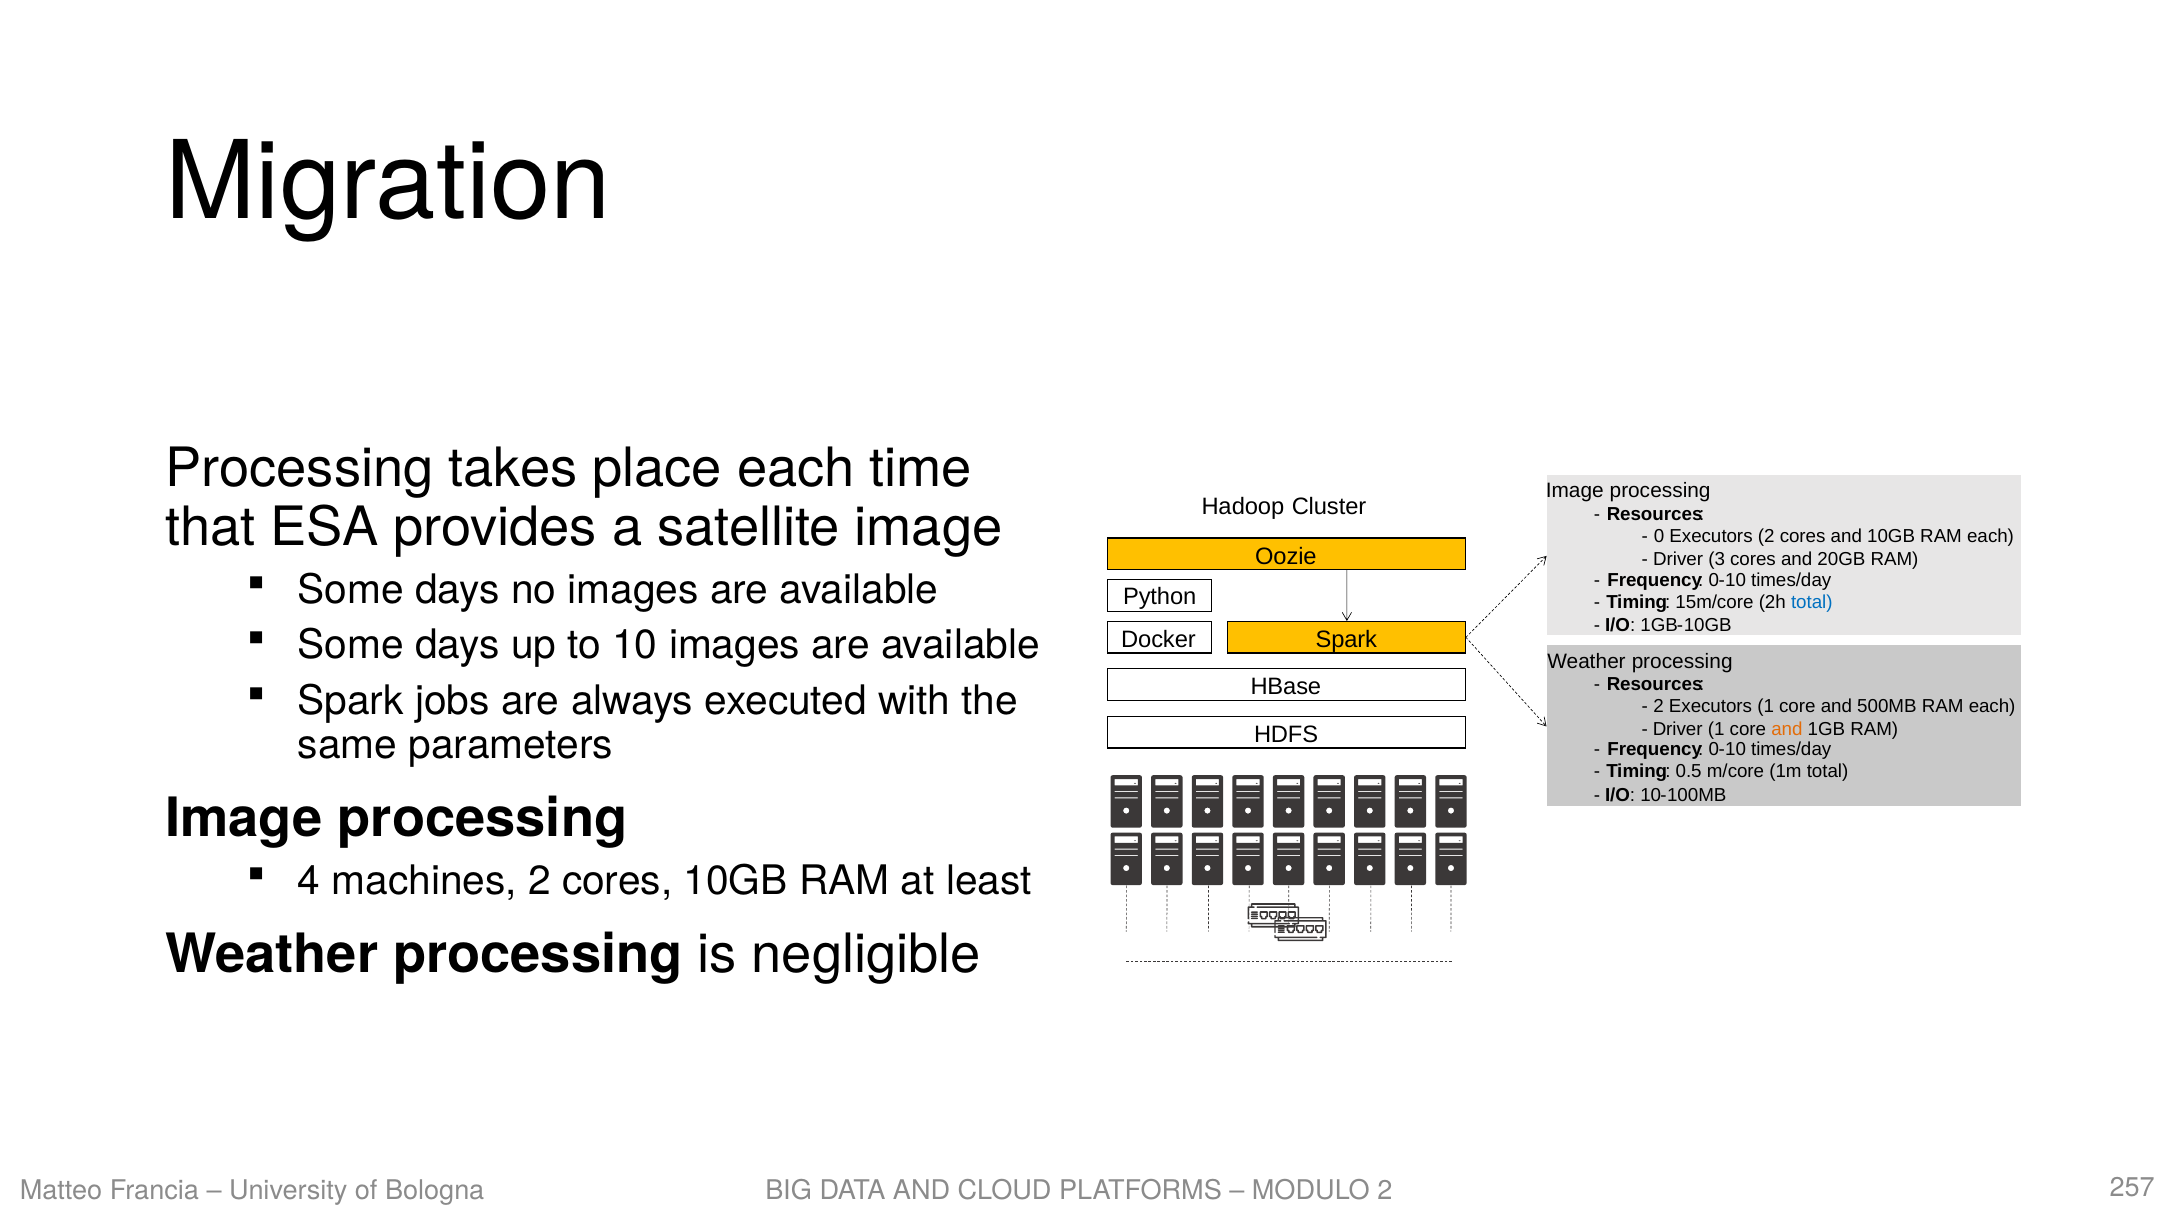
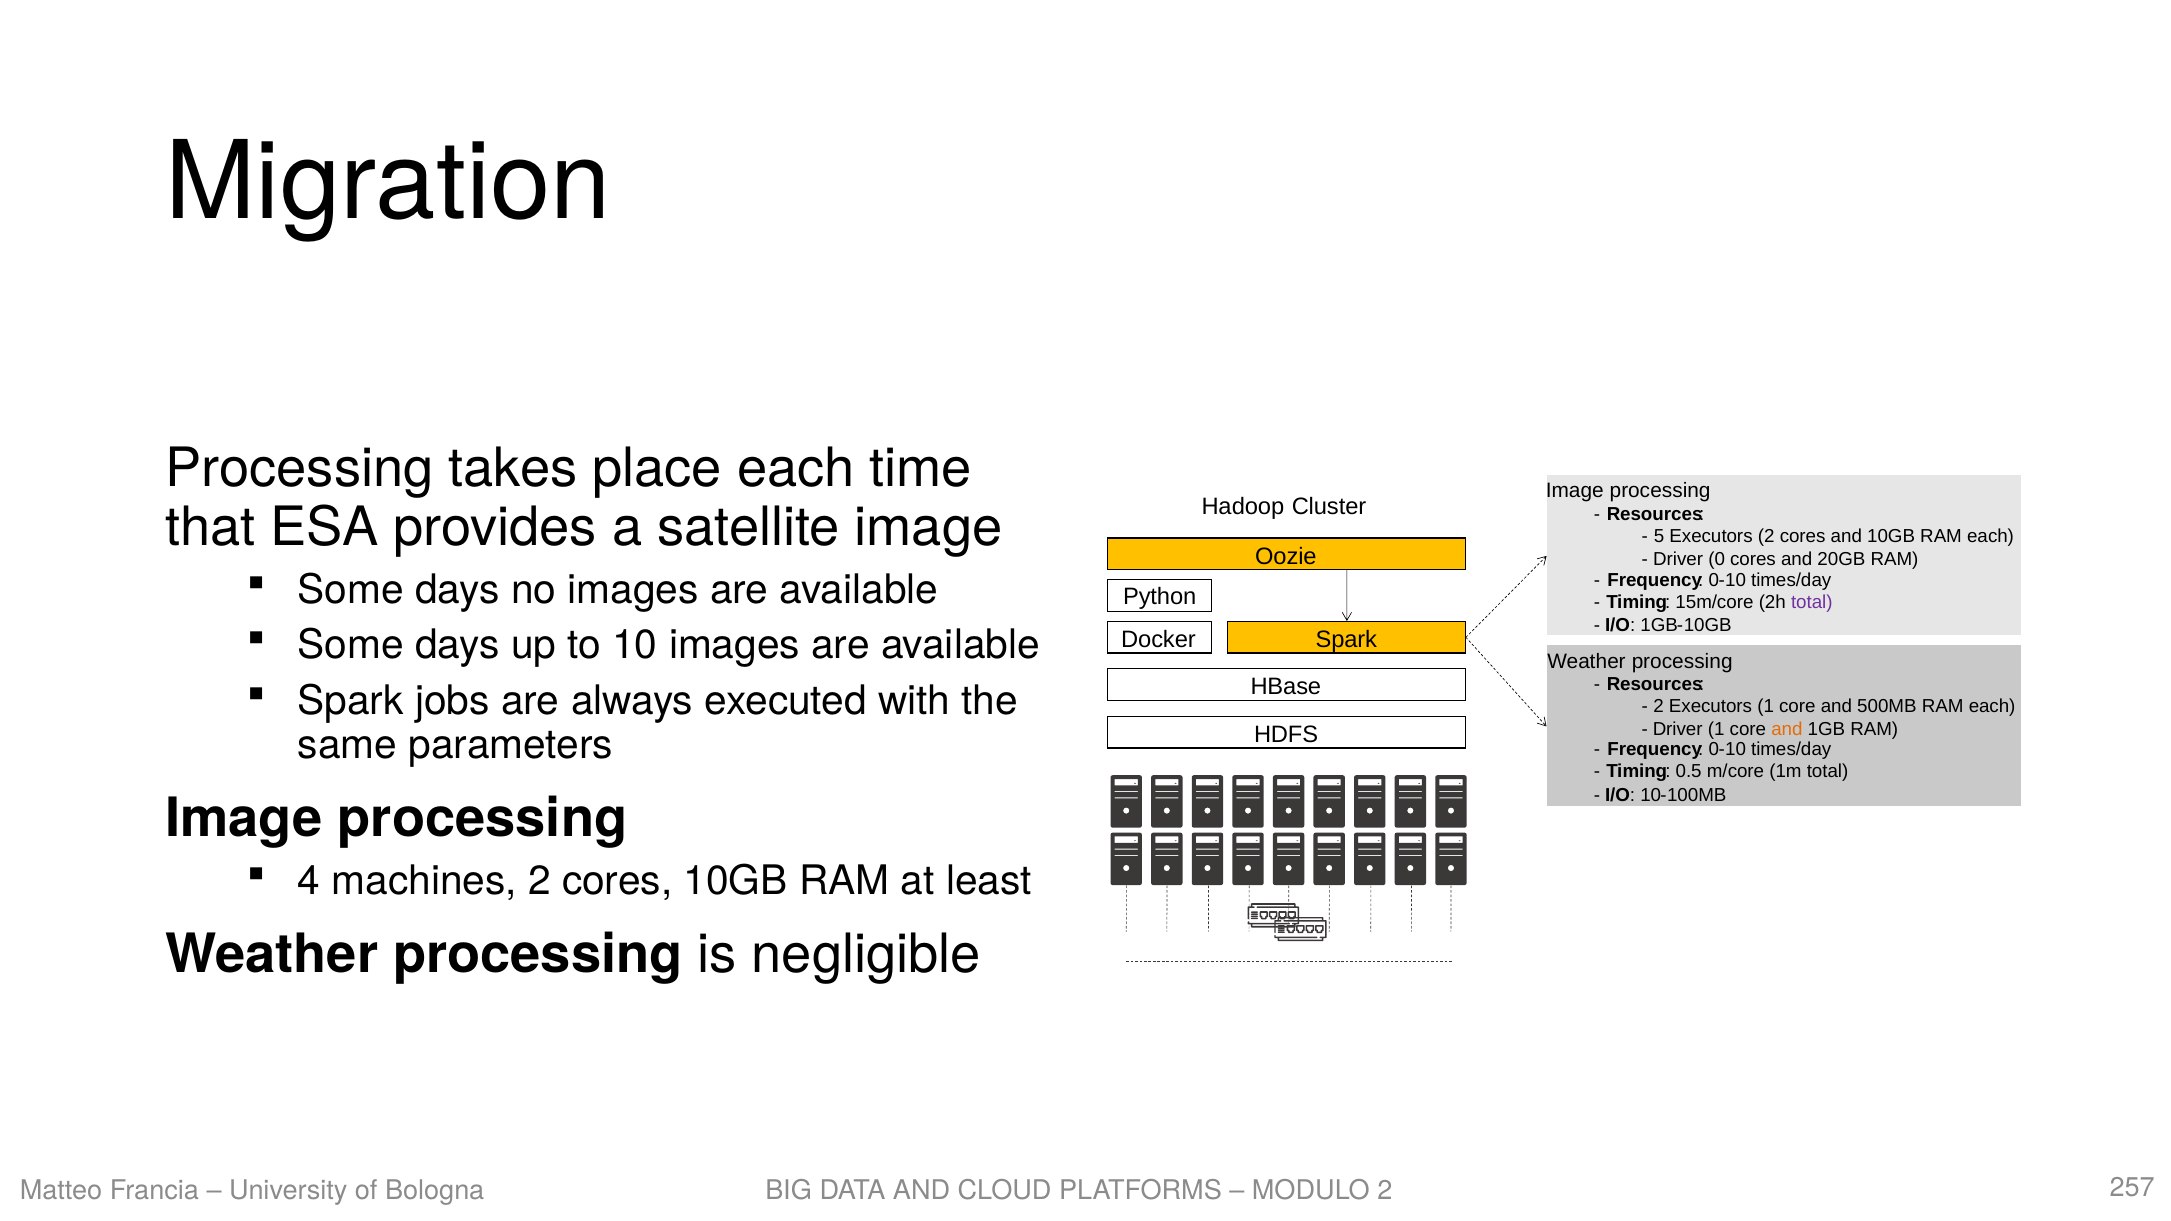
0: 0 -> 5 (1659, 536)
3: 3 -> 0 (1717, 559)
total colour: blue -> purple (1812, 603)
